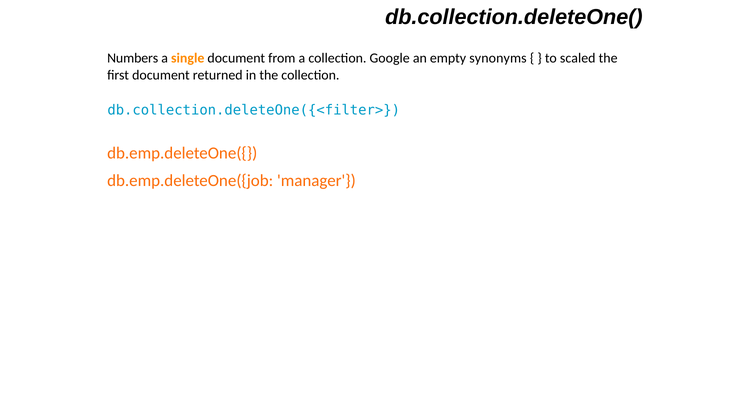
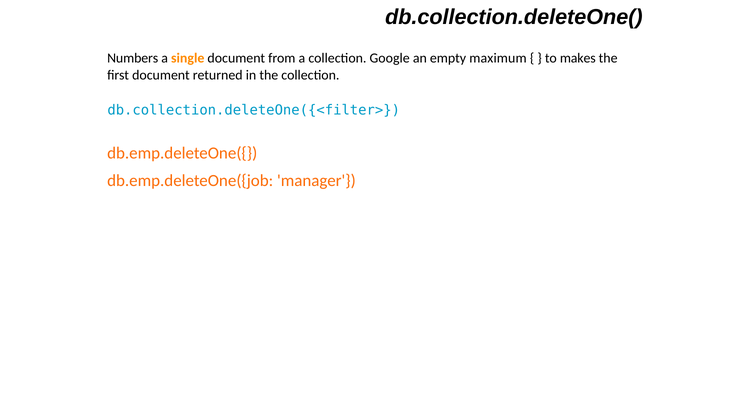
synonyms: synonyms -> maximum (498, 58)
scaled: scaled -> makes (578, 58)
